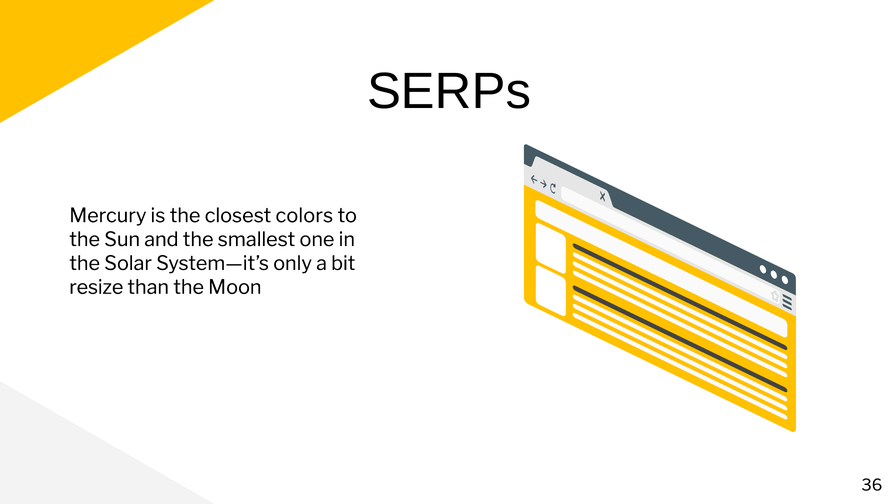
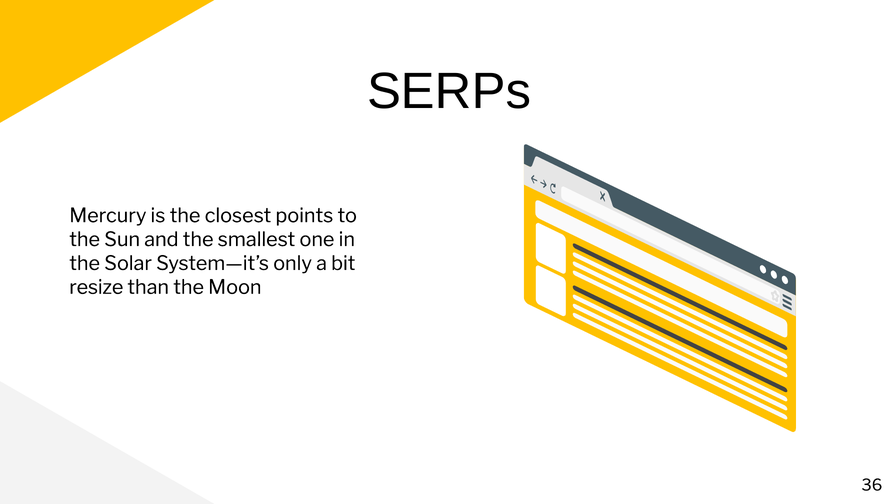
colors: colors -> points (304, 215)
